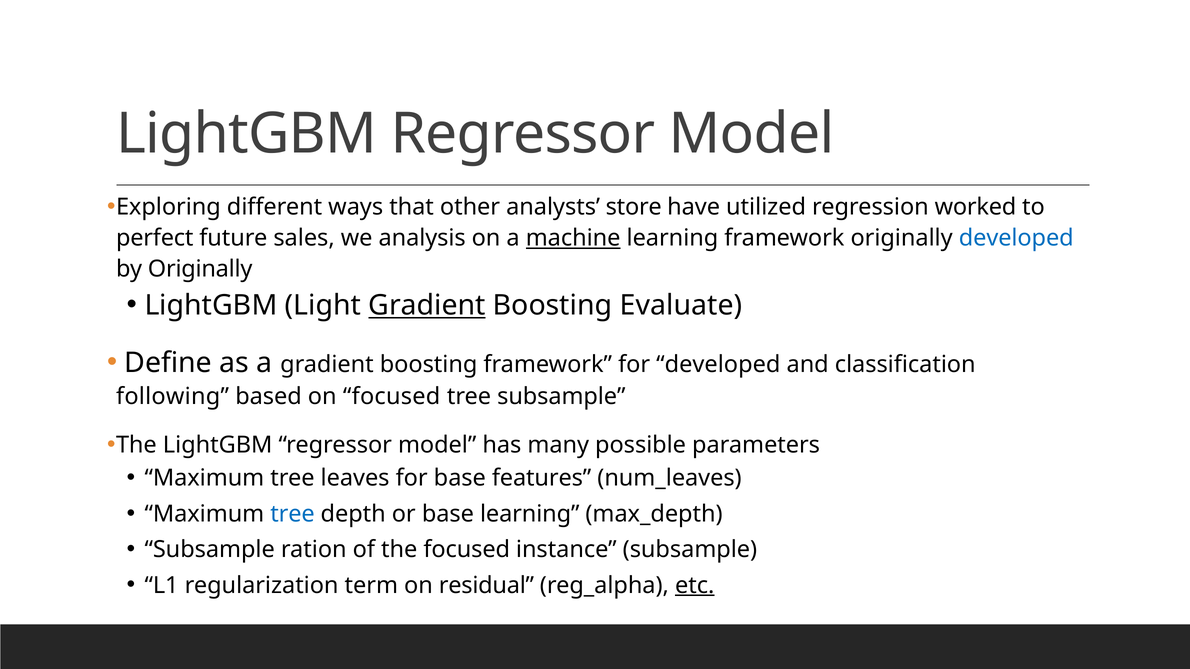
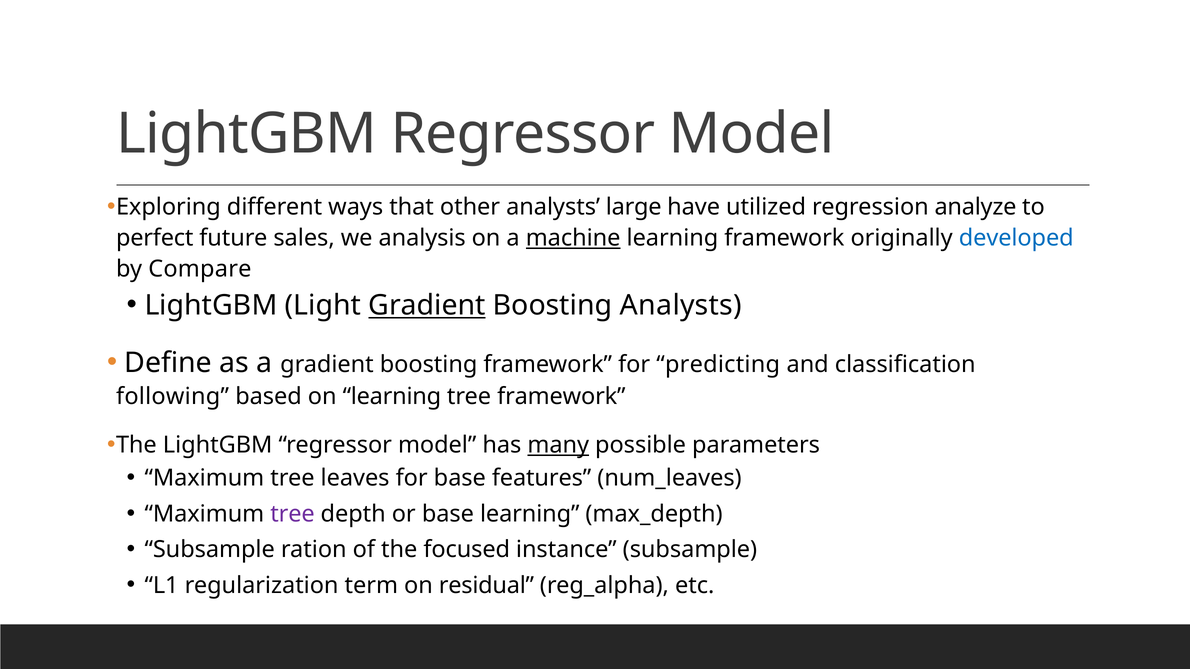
store: store -> large (634, 207)
worked: worked -> analyze (976, 207)
by Originally: Originally -> Compare (200, 269)
Boosting Evaluate: Evaluate -> Analysts (681, 306)
for developed: developed -> predicting (718, 365)
on focused: focused -> learning (392, 397)
tree subsample: subsample -> framework (561, 397)
many underline: none -> present (558, 445)
tree colour: blue -> purple (292, 514)
etc underline: present -> none (695, 586)
